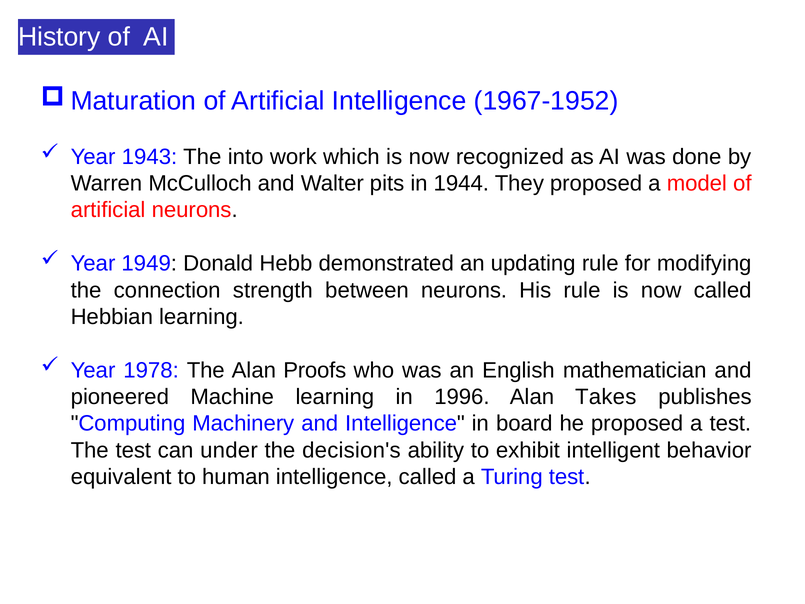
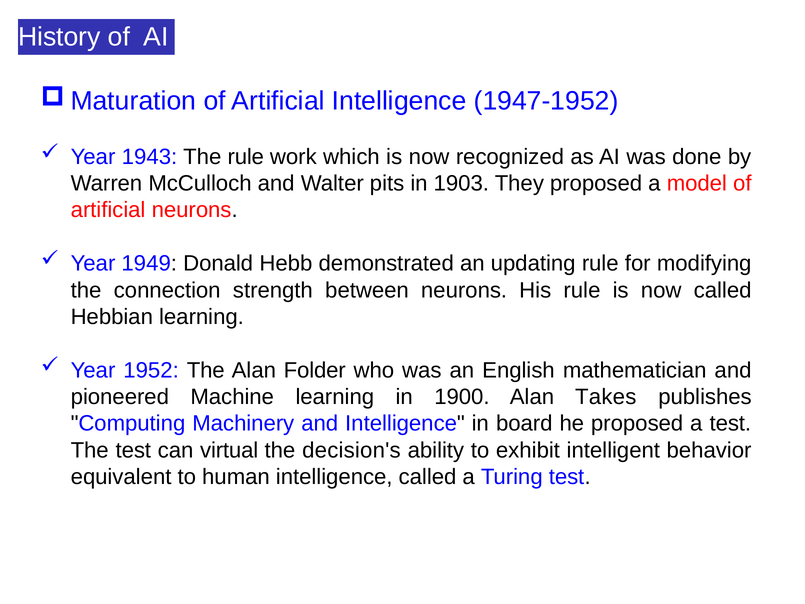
1967-1952: 1967-1952 -> 1947-1952 (546, 101)
The into: into -> rule (246, 157)
1944: 1944 -> 1903 (461, 183)
1978: 1978 -> 1952 (151, 370)
Proofs: Proofs -> Folder (315, 370)
1996: 1996 -> 1900 (462, 397)
under: under -> virtual (229, 450)
